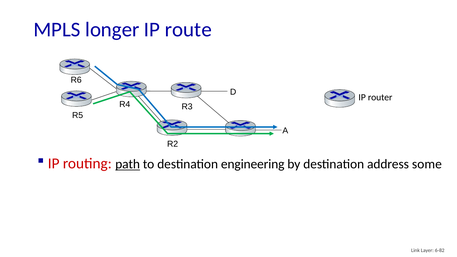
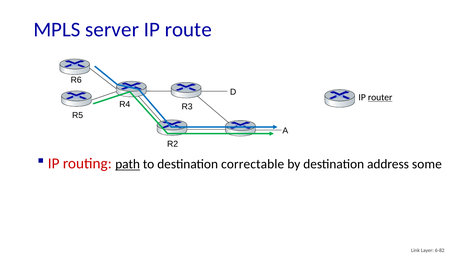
longer: longer -> server (112, 30)
router underline: none -> present (380, 97)
engineering: engineering -> correctable (253, 164)
